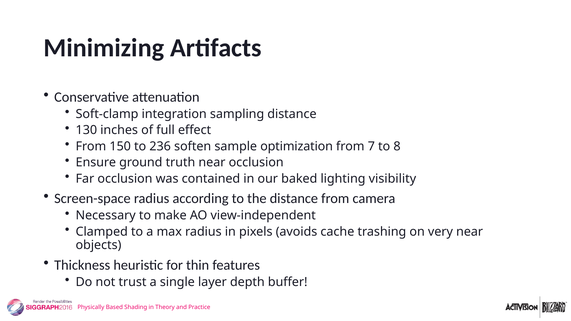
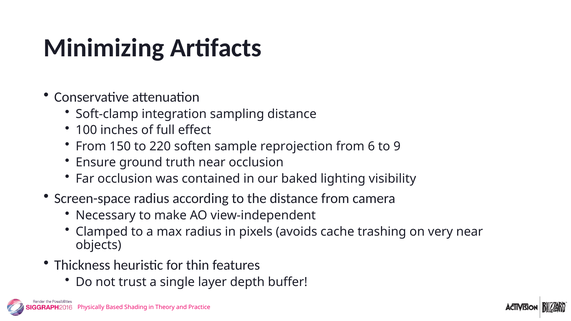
130: 130 -> 100 (86, 130)
236: 236 -> 220 (160, 146)
optimization: optimization -> reprojection (297, 146)
7: 7 -> 6 (371, 146)
8: 8 -> 9 (397, 146)
